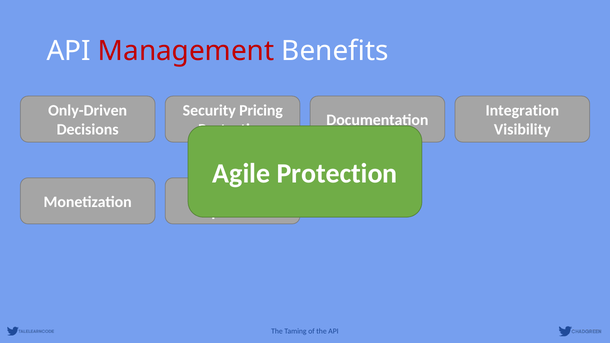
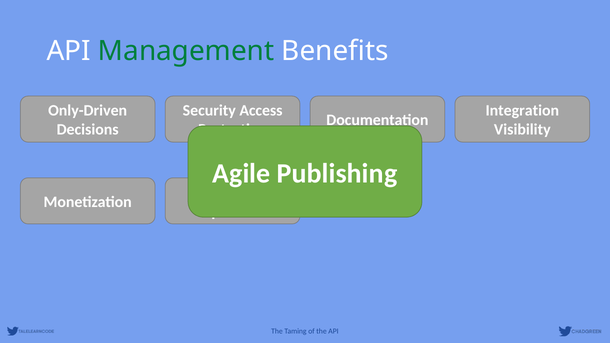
Management colour: red -> green (186, 51)
Pricing: Pricing -> Access (261, 111)
Agile Protection: Protection -> Publishing (337, 174)
